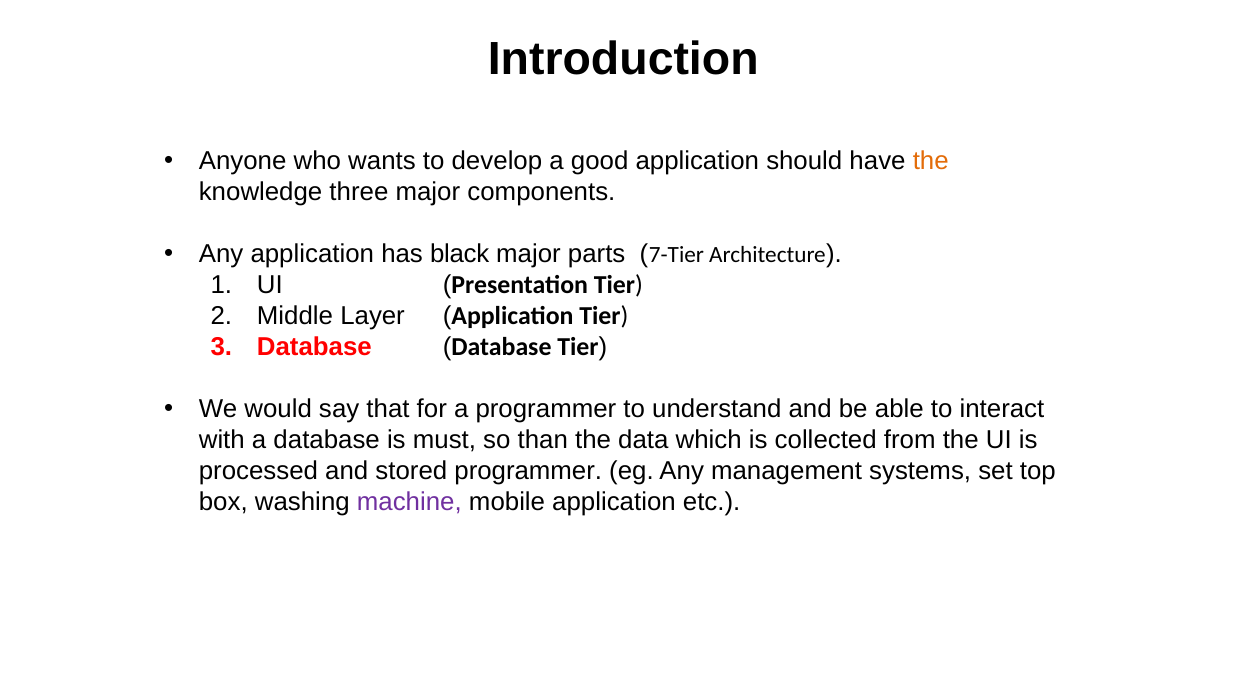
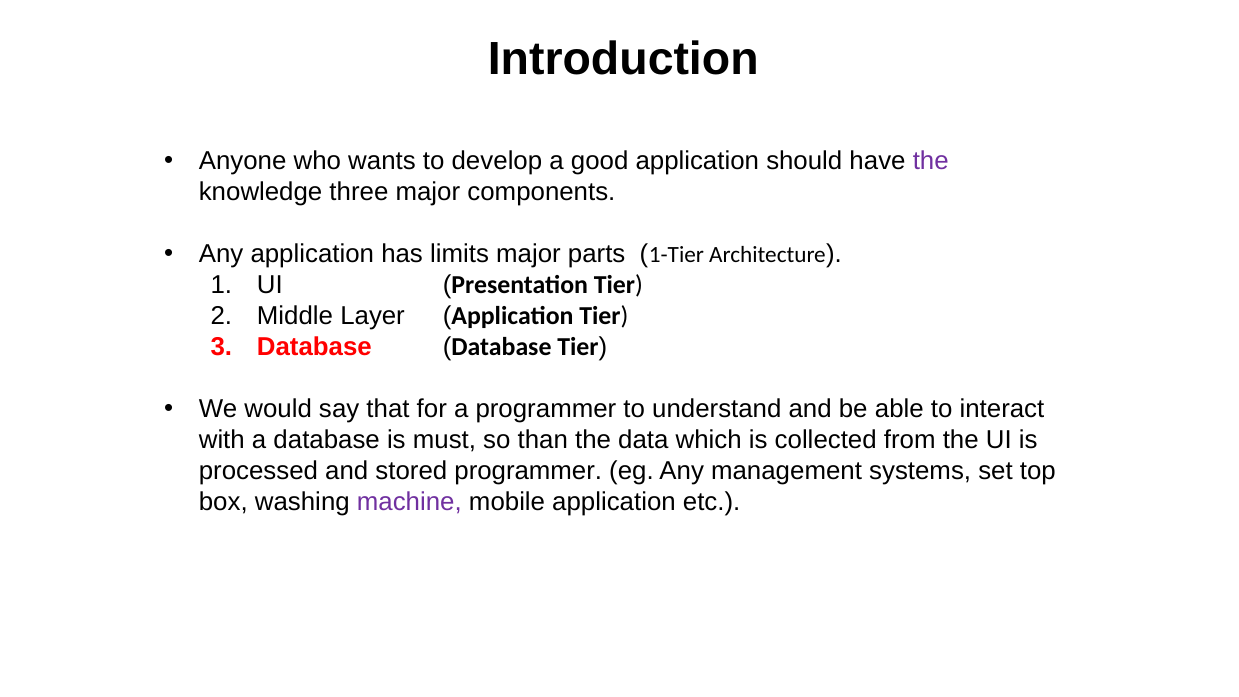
the colour: orange -> purple (931, 161)
black: black -> limits (460, 254)
7-Tier: 7-Tier -> 1-Tier (676, 255)
